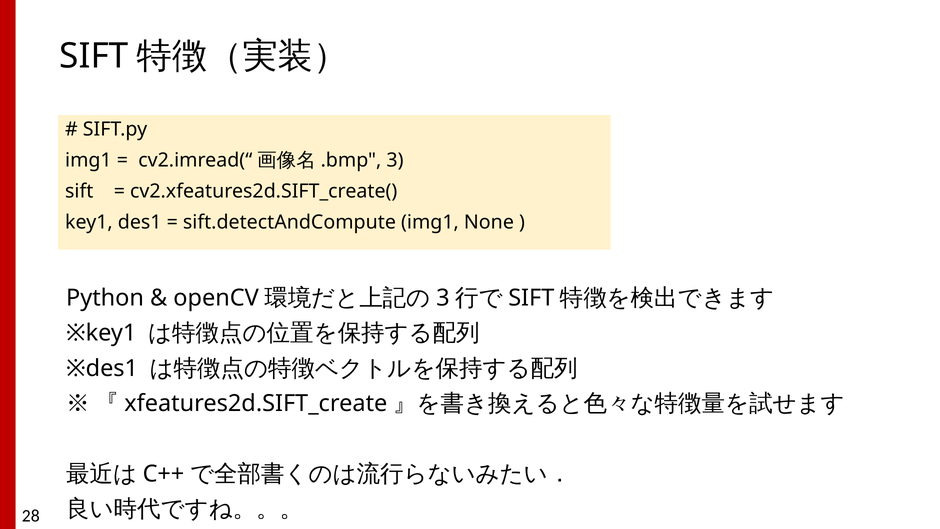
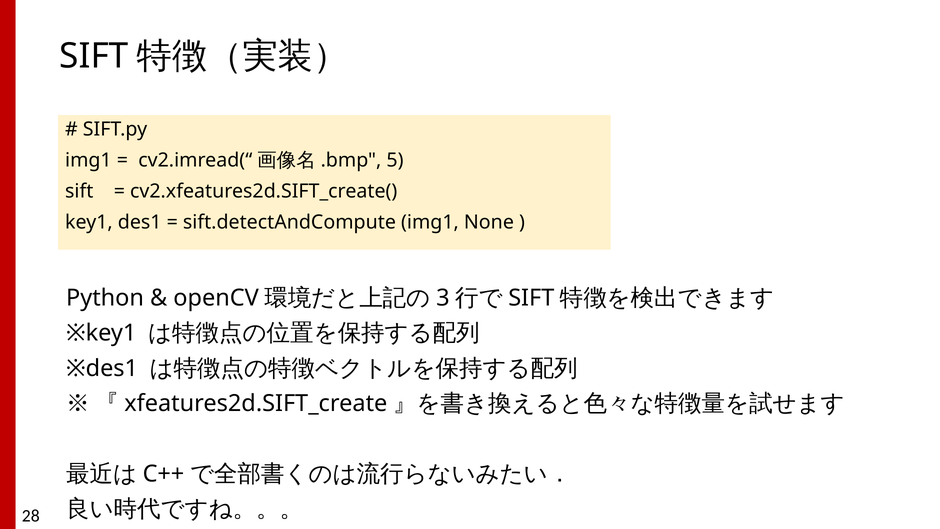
3: 3 -> 5 (395, 160)
